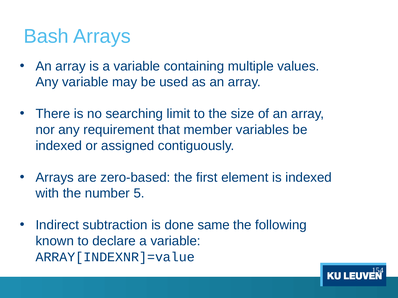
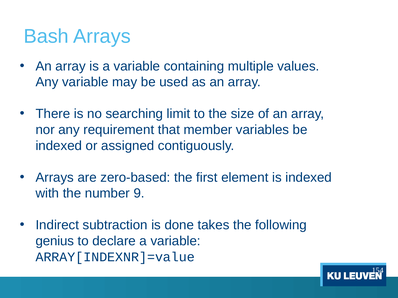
5: 5 -> 9 (139, 194)
same: same -> takes (214, 225)
known: known -> genius (55, 241)
